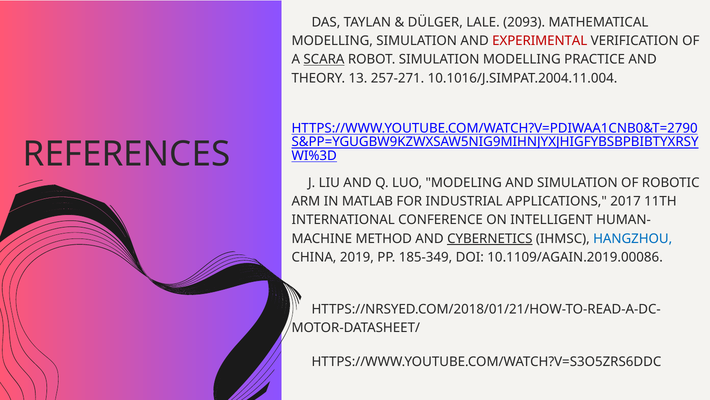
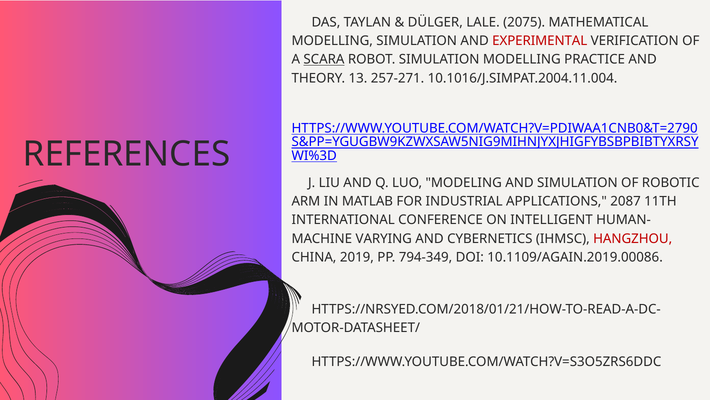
2093: 2093 -> 2075 (524, 22)
2017: 2017 -> 2087 (626, 201)
METHOD: METHOD -> VARYING (384, 238)
CYBERNETICS underline: present -> none (490, 238)
HANGZHOU colour: blue -> red (633, 238)
185-349: 185-349 -> 794-349 (426, 257)
